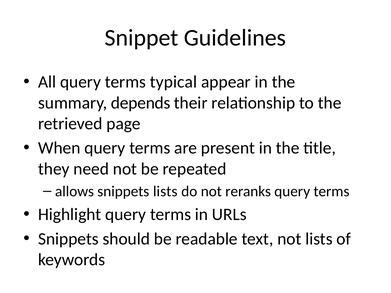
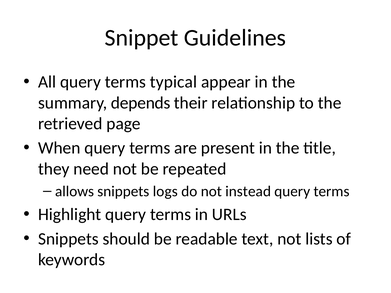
snippets lists: lists -> logs (165, 191)
reranks: reranks -> instead (248, 191)
